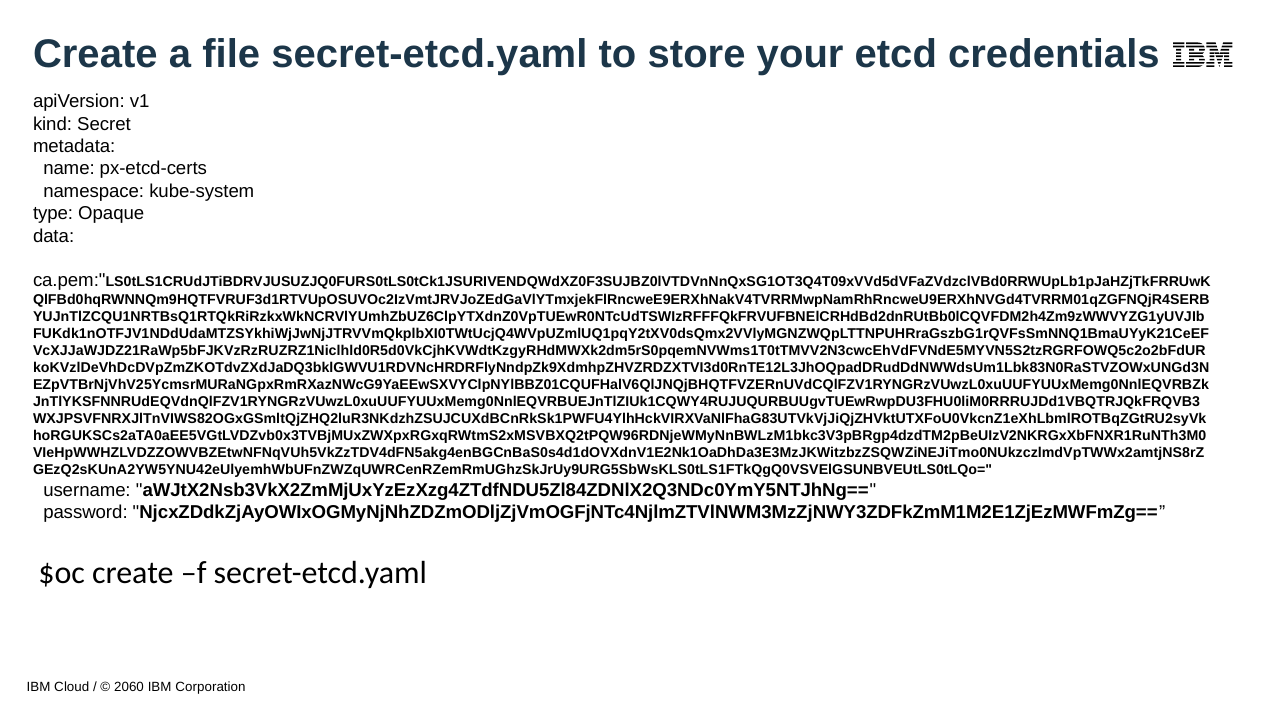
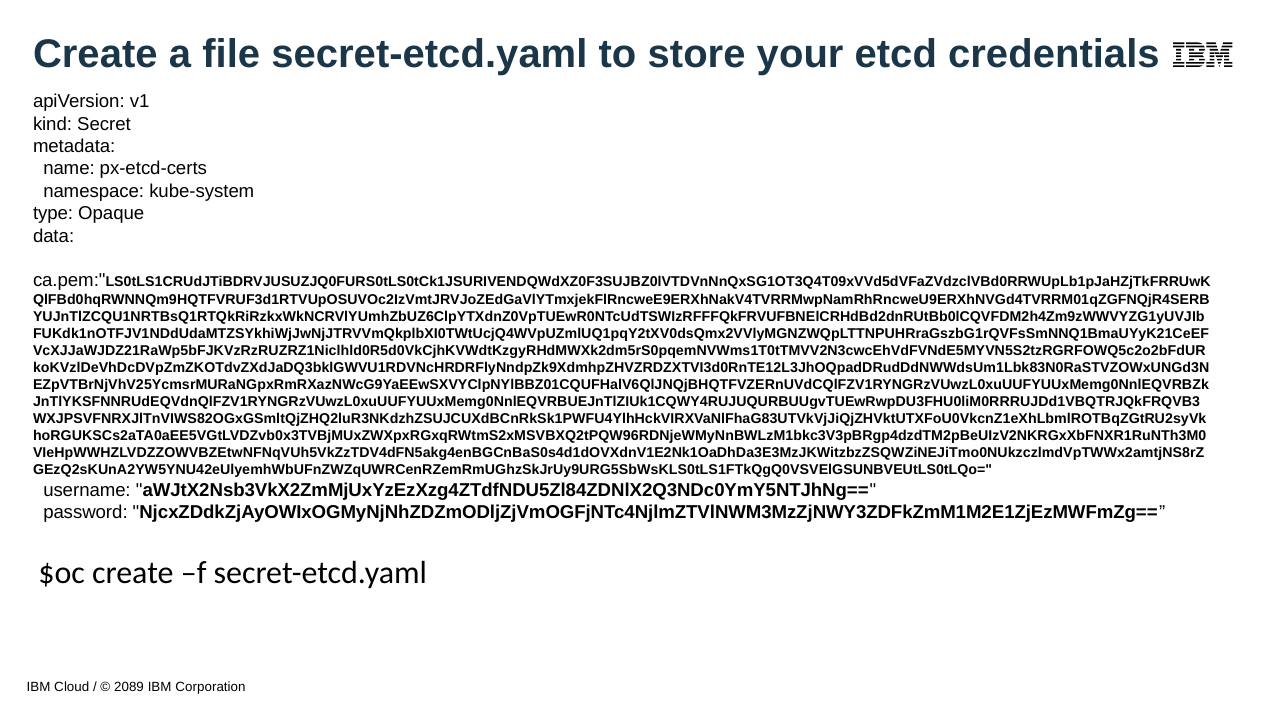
2060: 2060 -> 2089 (129, 688)
